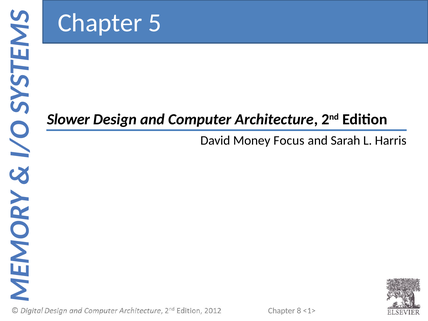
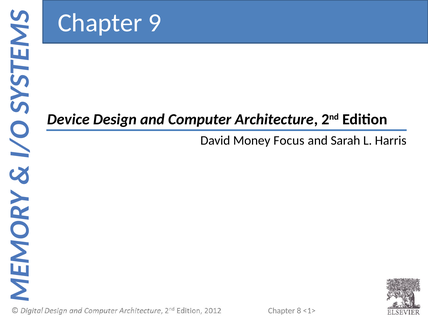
5: 5 -> 9 (155, 23)
Slower: Slower -> Device (68, 119)
